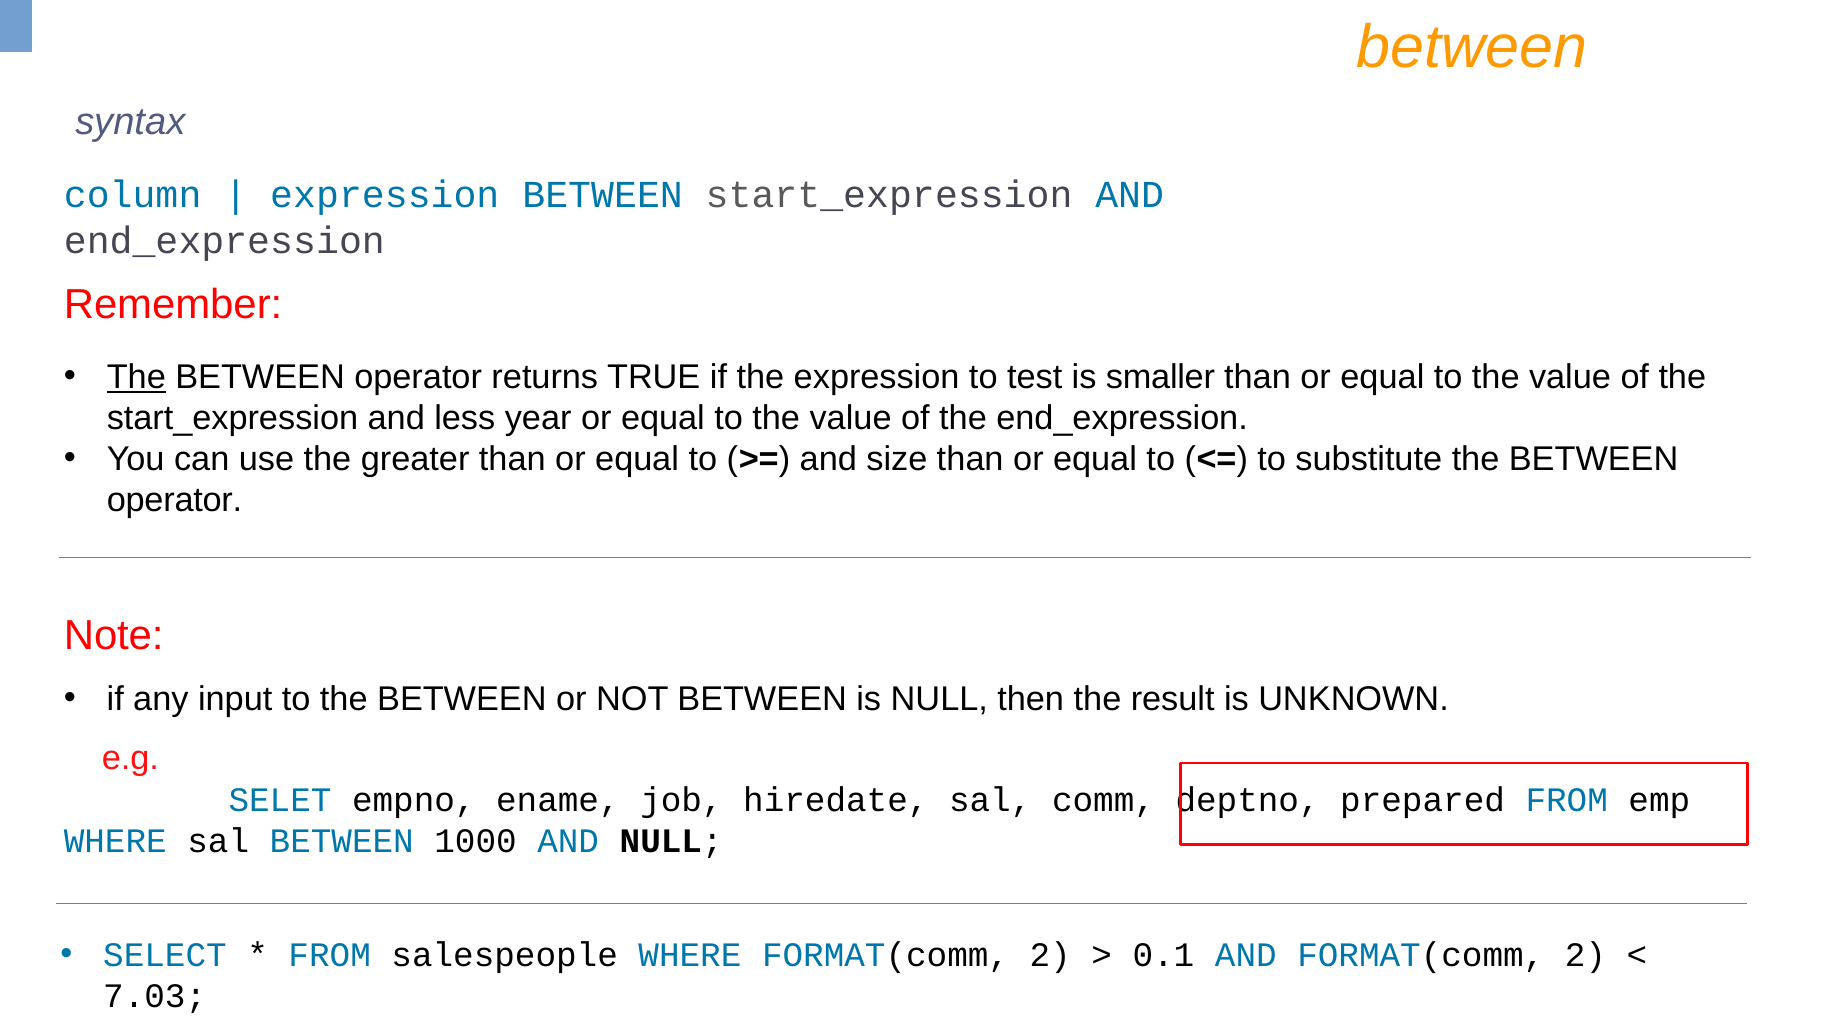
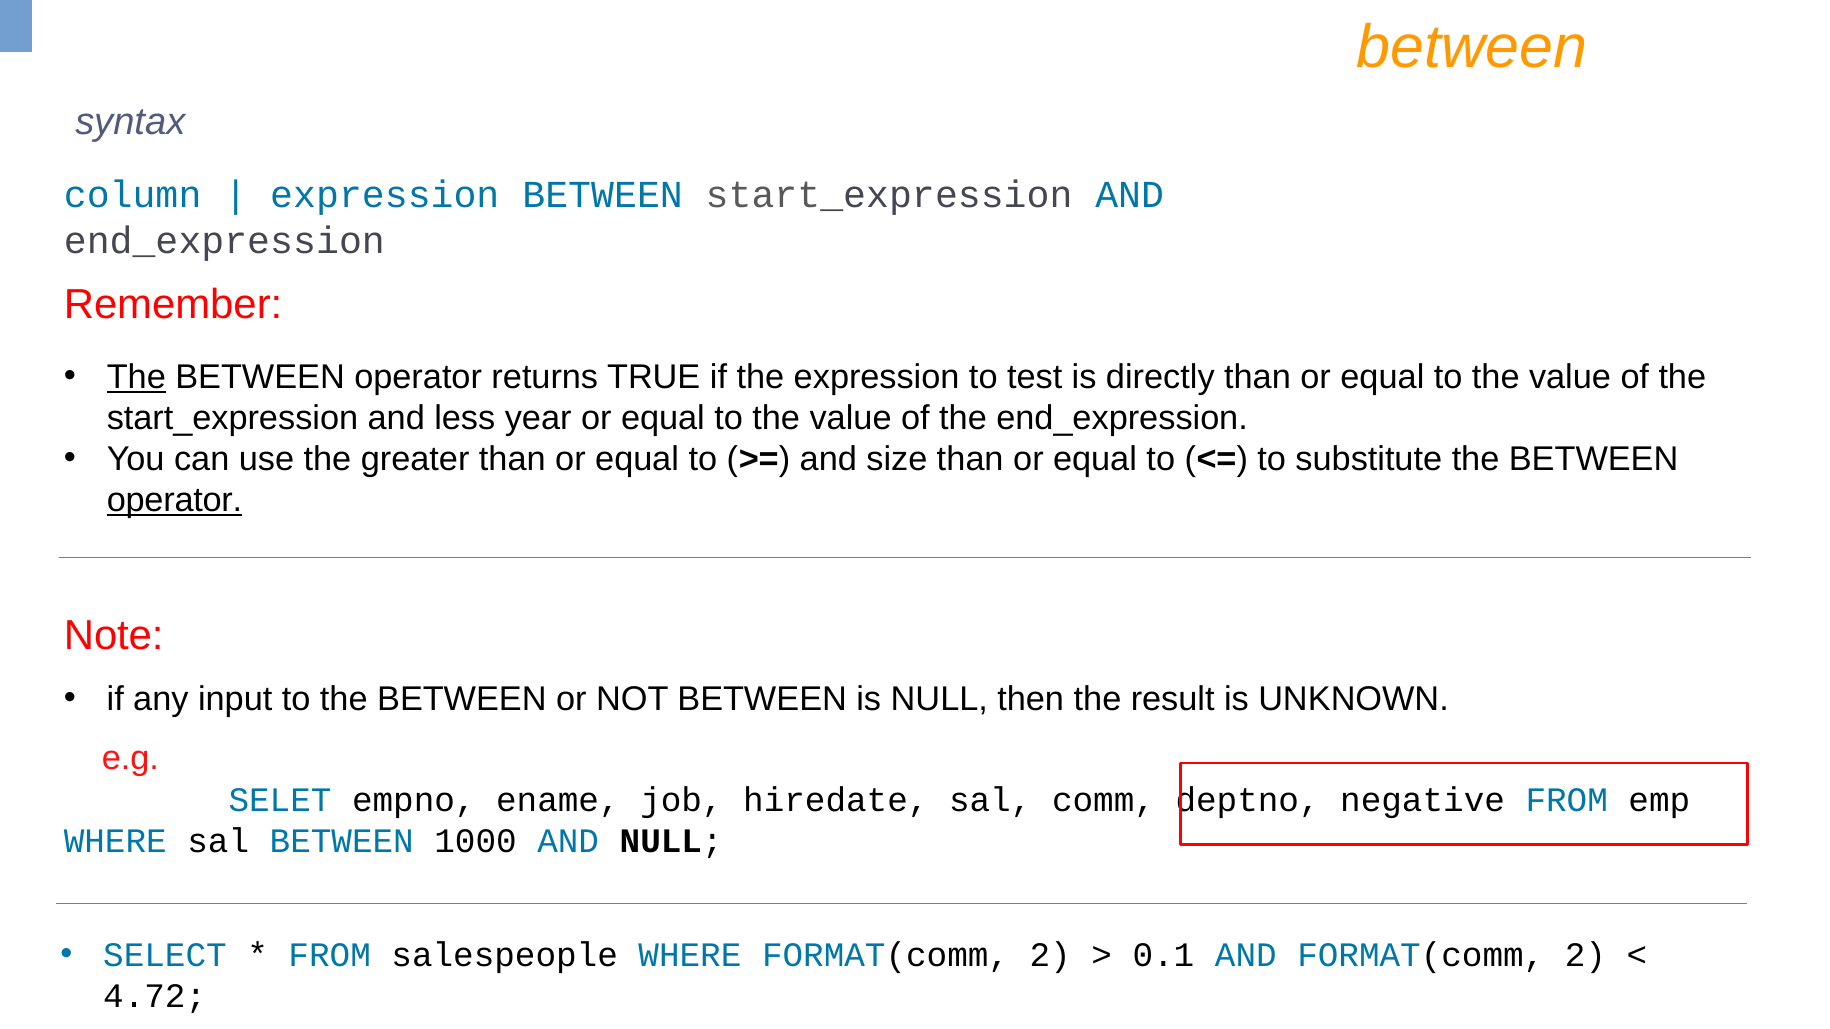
smaller: smaller -> directly (1160, 377)
operator underline: none -> present (174, 501)
prepared: prepared -> negative (1423, 800)
7.03: 7.03 -> 4.72 (155, 996)
